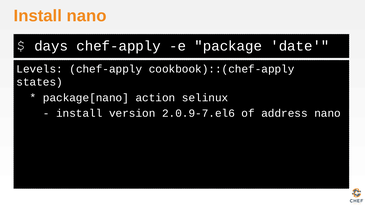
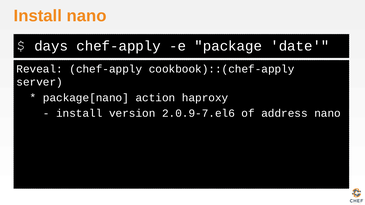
Levels: Levels -> Reveal (40, 69)
states: states -> server (40, 82)
selinux: selinux -> haproxy (205, 98)
